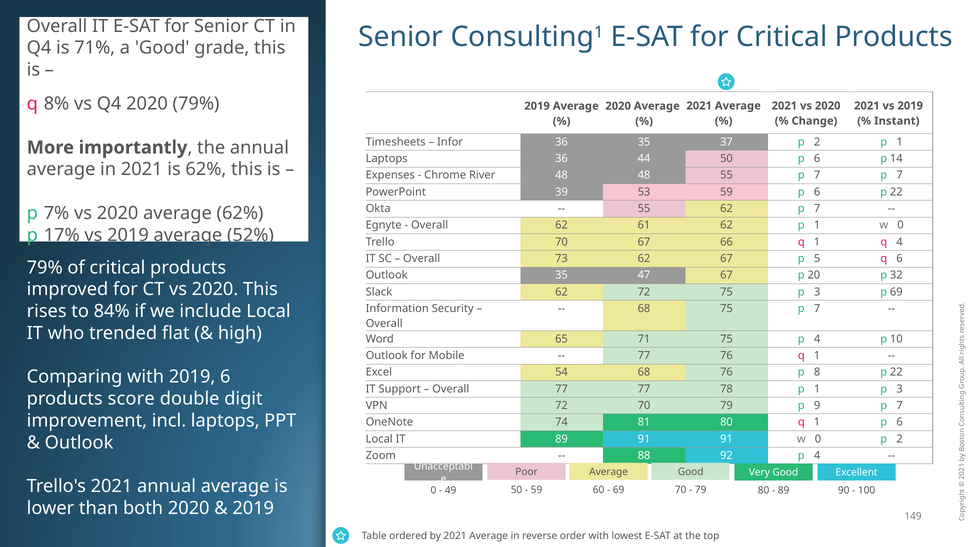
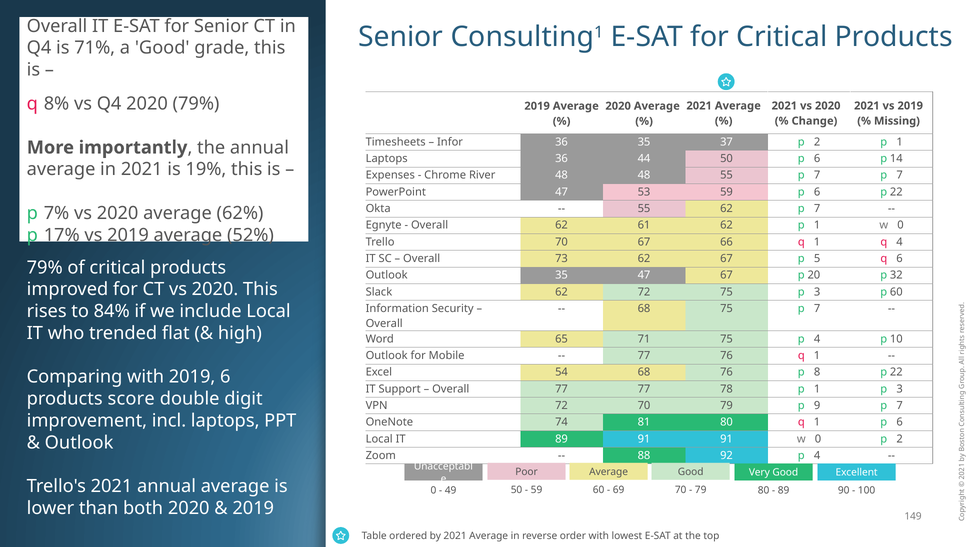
Instant: Instant -> Missing (897, 121)
is 62%: 62% -> 19% (206, 170)
PowerPoint 39: 39 -> 47 (562, 192)
p 69: 69 -> 60 (896, 292)
